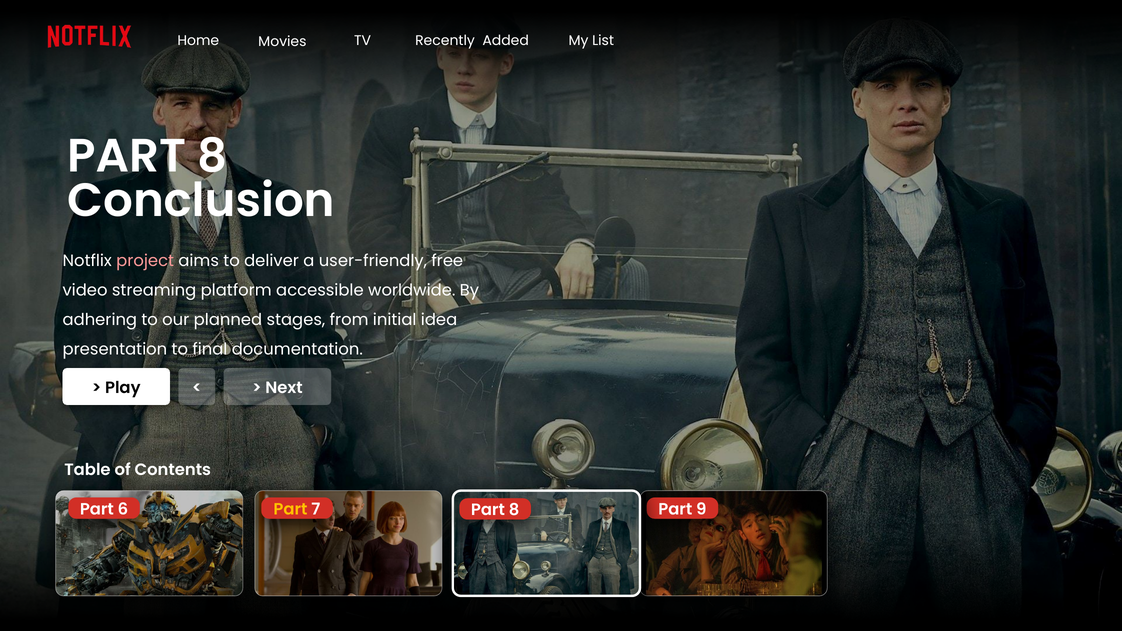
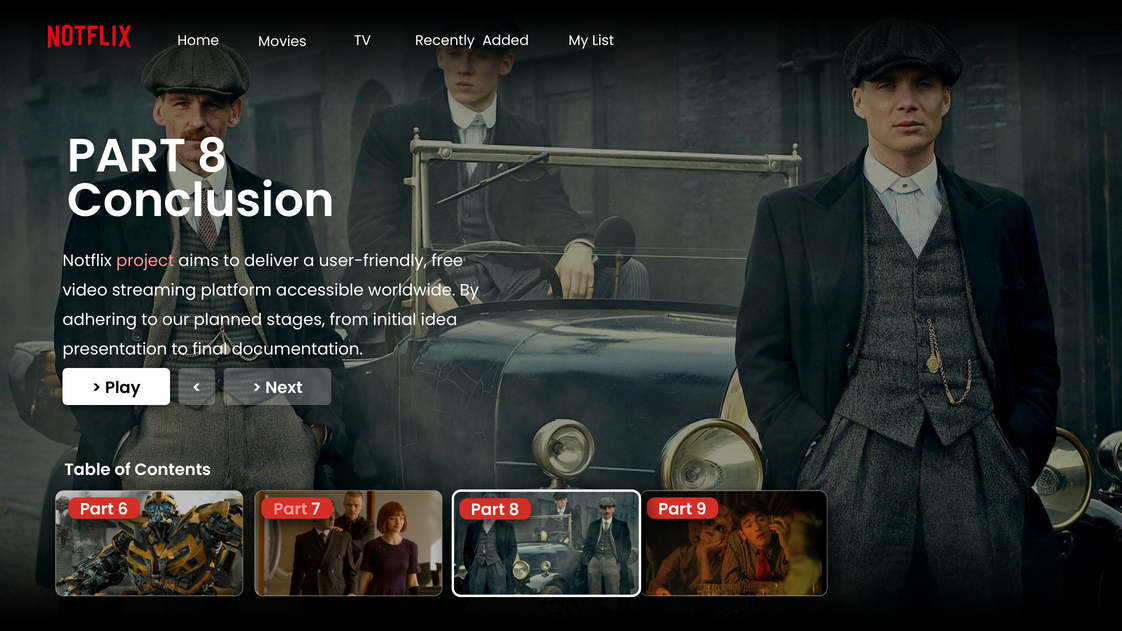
Part colour: yellow -> pink (290, 509)
